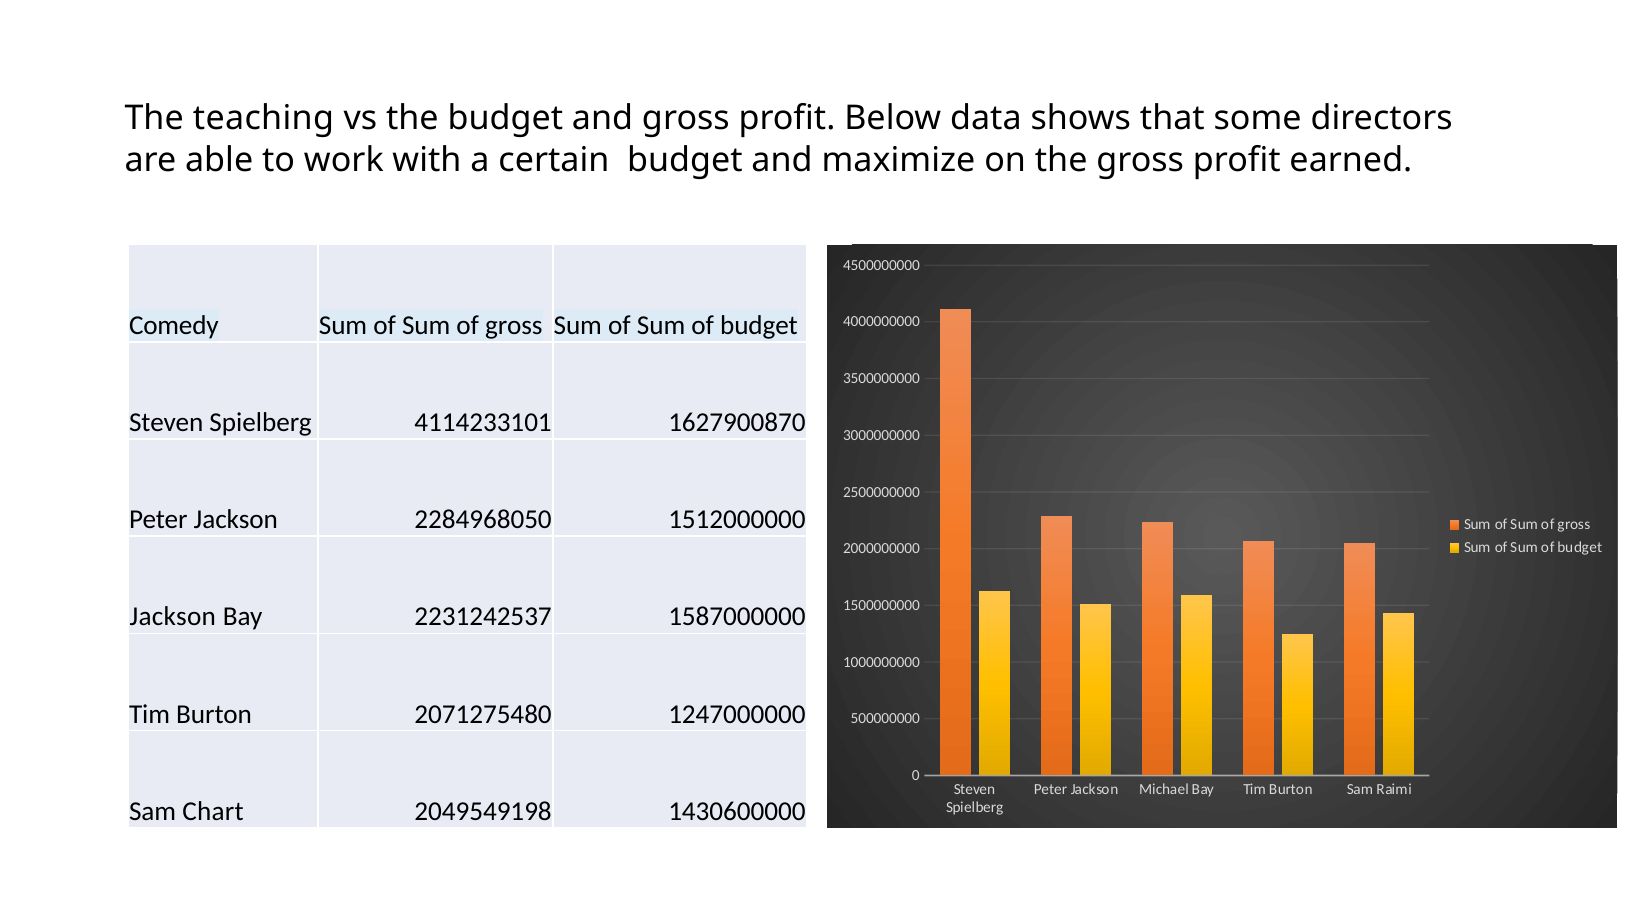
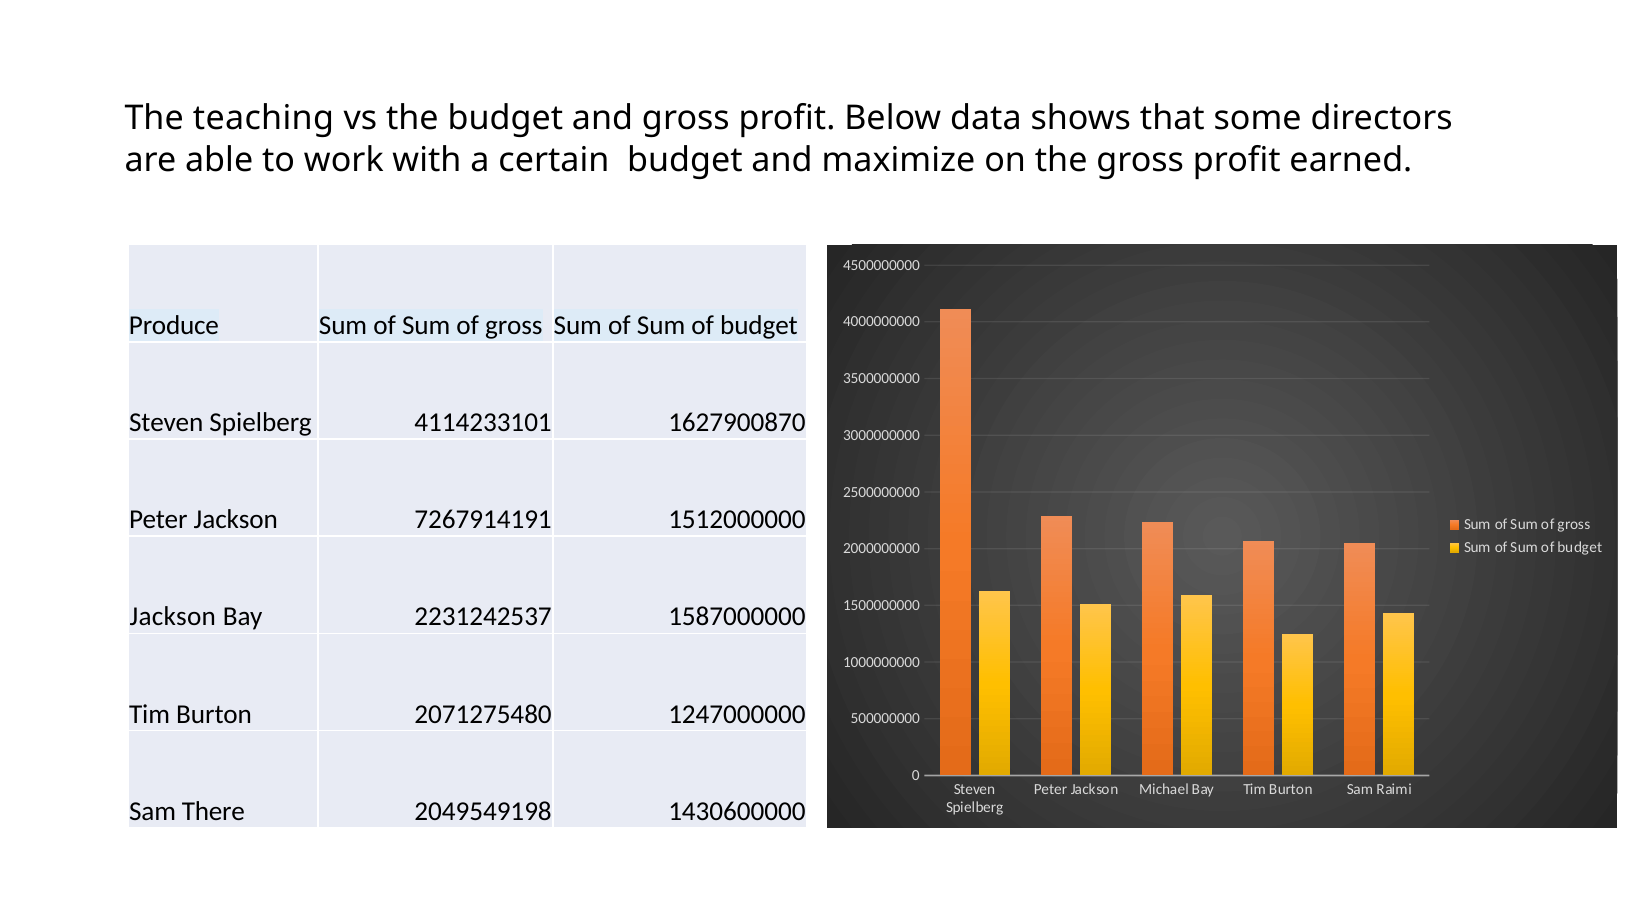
Comedy: Comedy -> Produce (174, 326)
2284968050: 2284968050 -> 7267914191 (483, 520)
Chart: Chart -> There (213, 811)
